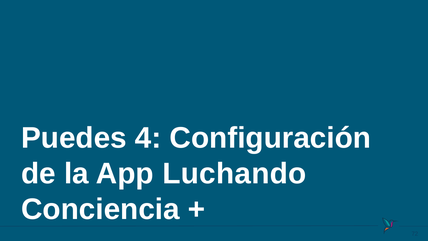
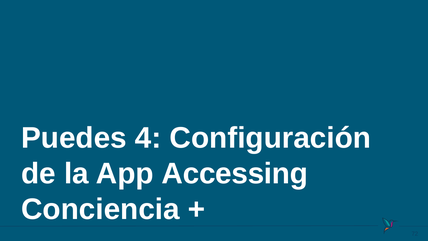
Luchando: Luchando -> Accessing (235, 173)
